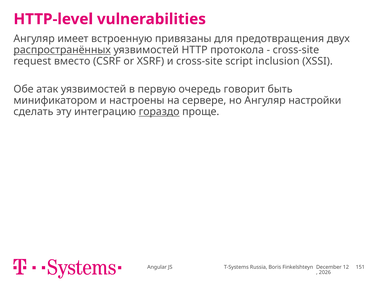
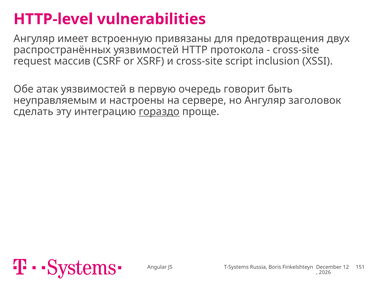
распространённых underline: present -> none (62, 50)
вместо: вместо -> массив (72, 61)
минификатором: минификатором -> неуправляемым (55, 101)
настройки: настройки -> заголовок (315, 101)
